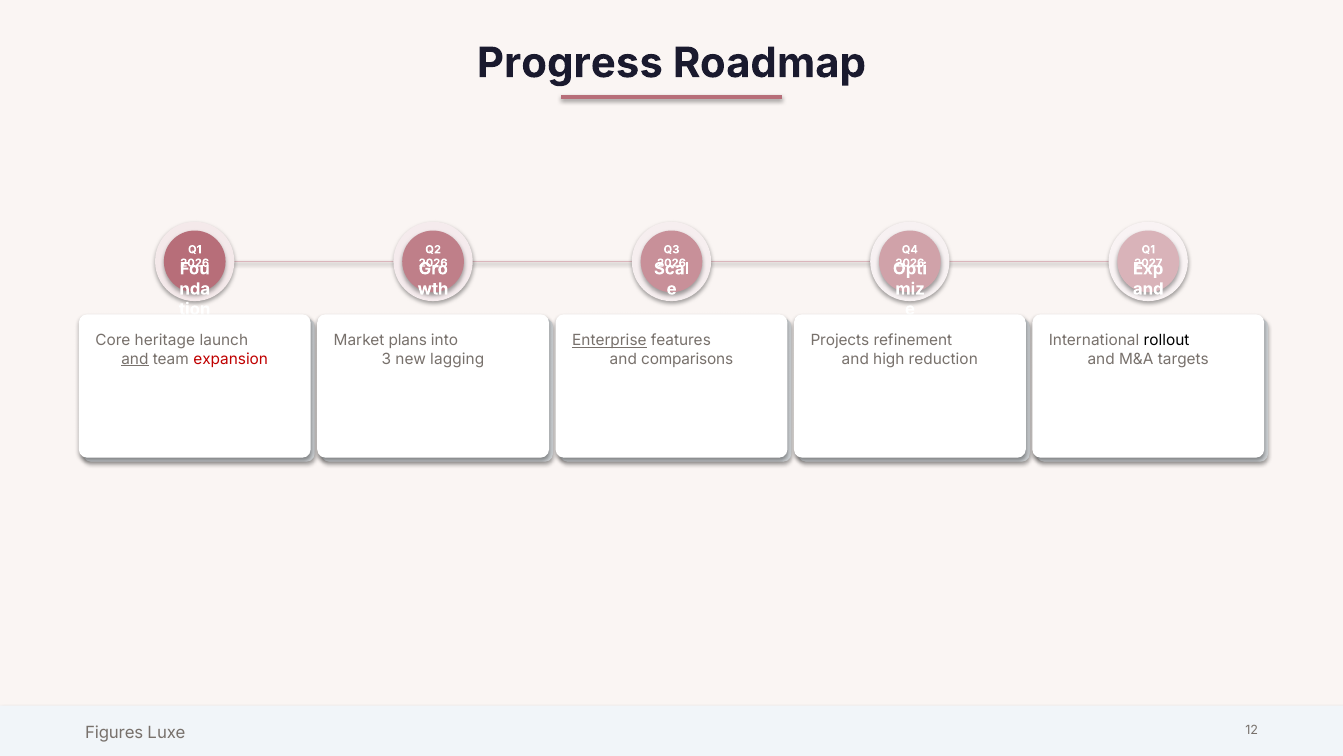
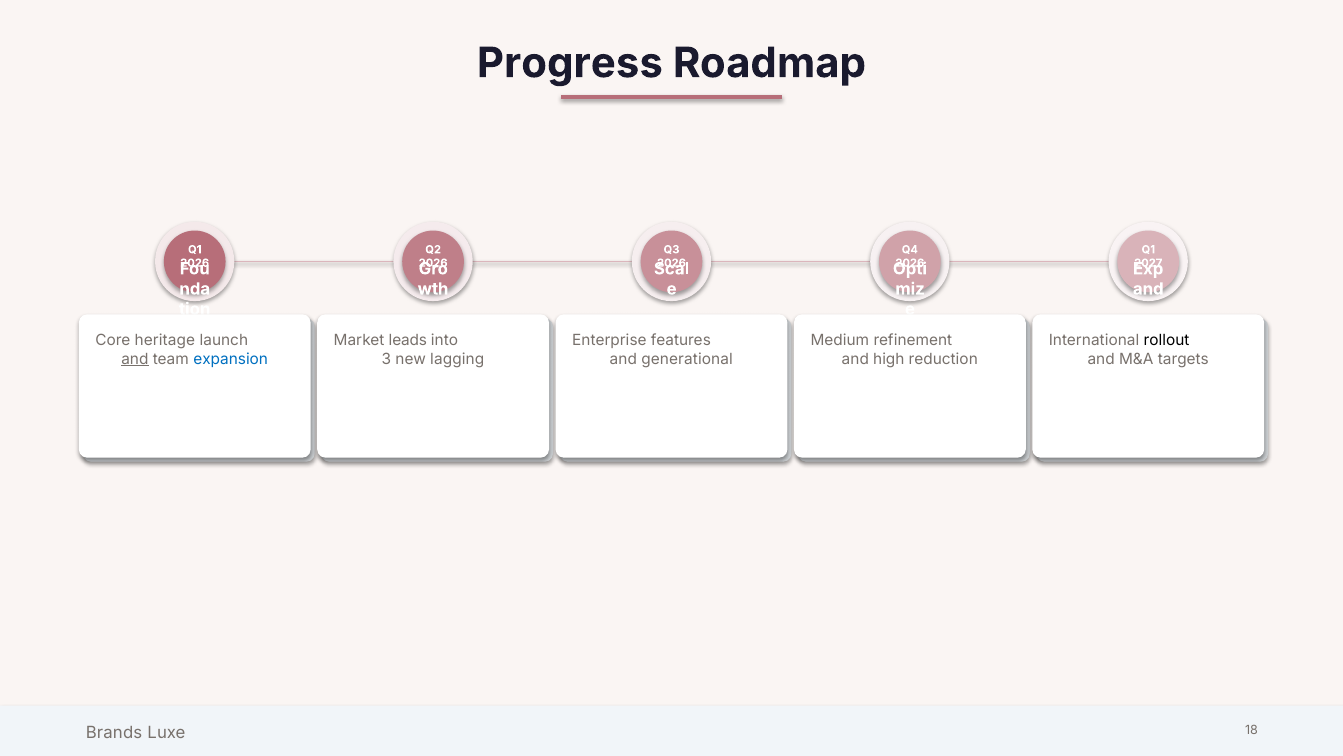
plans: plans -> leads (408, 340)
Enterprise underline: present -> none (609, 340)
Projects: Projects -> Medium (840, 340)
expansion colour: red -> blue (231, 359)
comparisons: comparisons -> generational (687, 359)
Figures: Figures -> Brands (114, 732)
12: 12 -> 18 (1252, 729)
